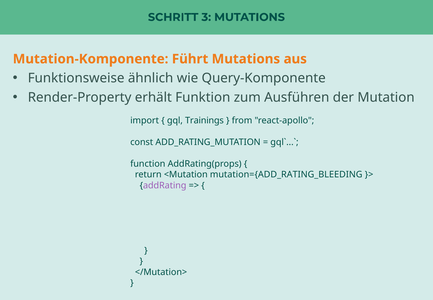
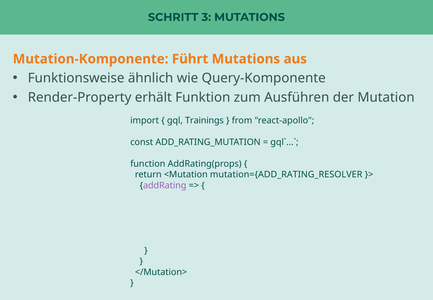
mutation={ADD_RATING_BLEEDING: mutation={ADD_RATING_BLEEDING -> mutation={ADD_RATING_RESOLVER (286, 174)
